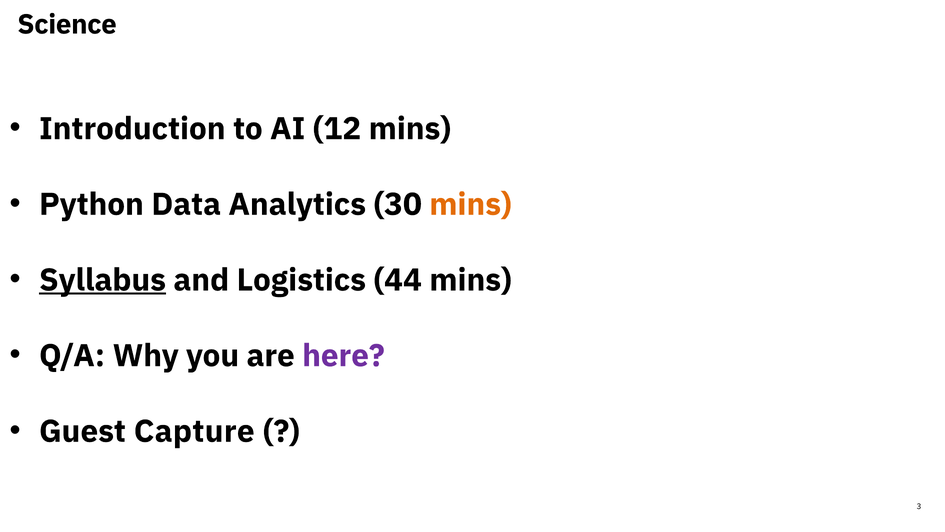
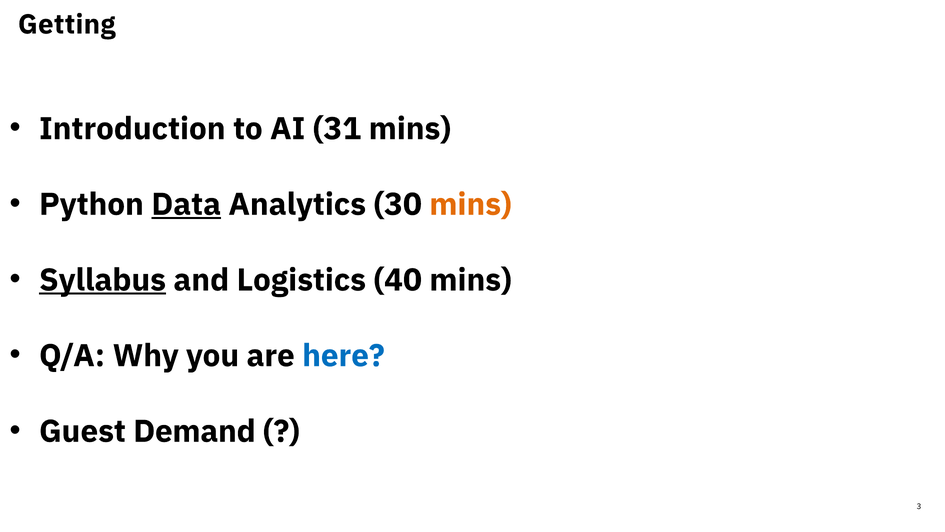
Science: Science -> Getting (67, 24)
12: 12 -> 31 (337, 129)
Data underline: none -> present (186, 204)
44: 44 -> 40 (398, 280)
here colour: purple -> blue (343, 355)
Capture: Capture -> Demand (194, 431)
